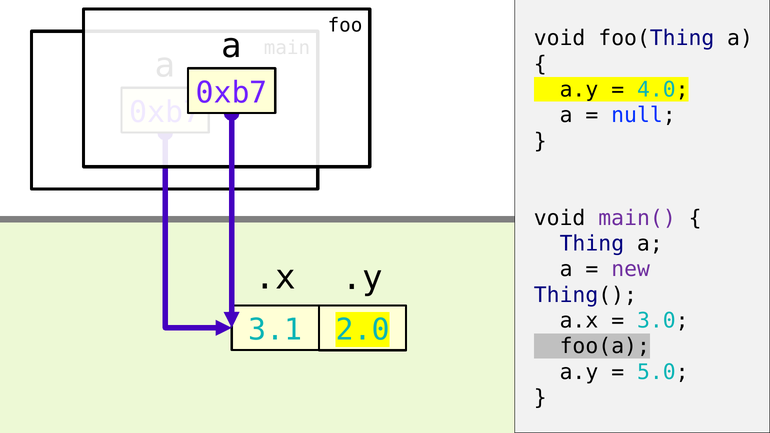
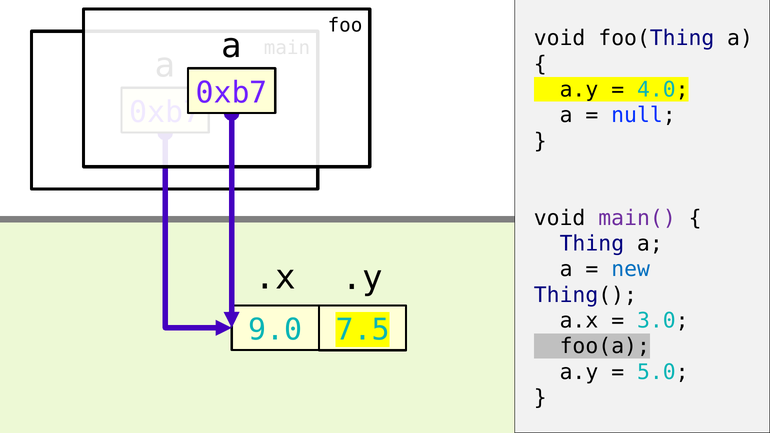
new colour: purple -> blue (631, 269)
3.1: 3.1 -> 9.0 (275, 330)
2.0: 2.0 -> 7.5 (363, 330)
